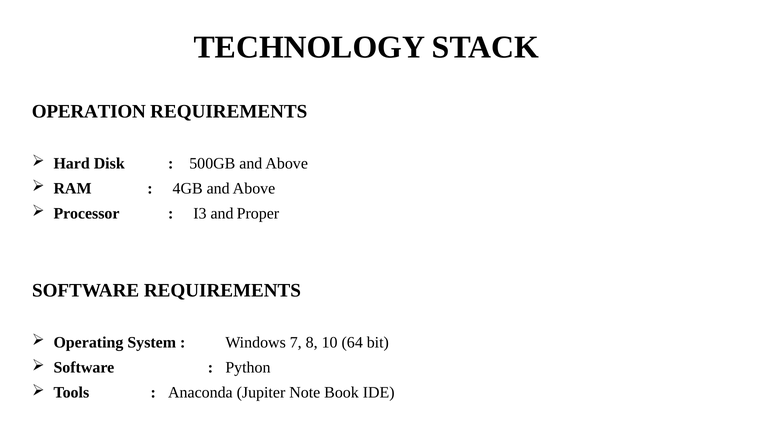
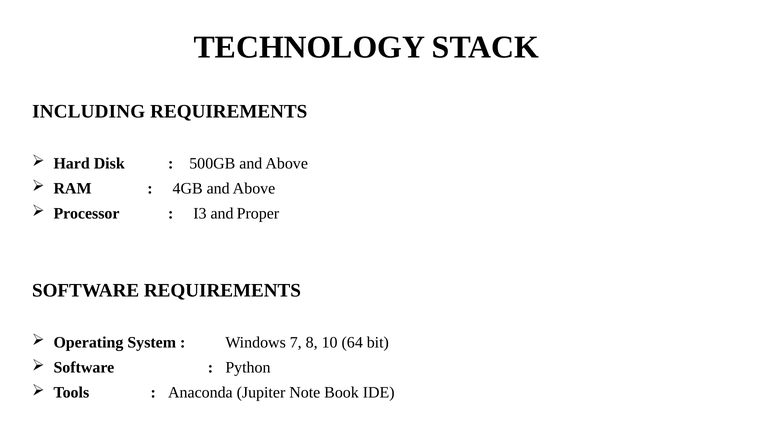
OPERATION: OPERATION -> INCLUDING (89, 112)
